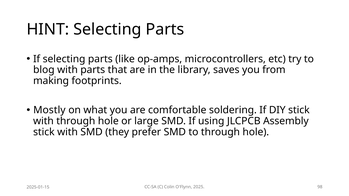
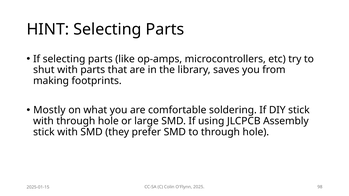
blog: blog -> shut (44, 70)
